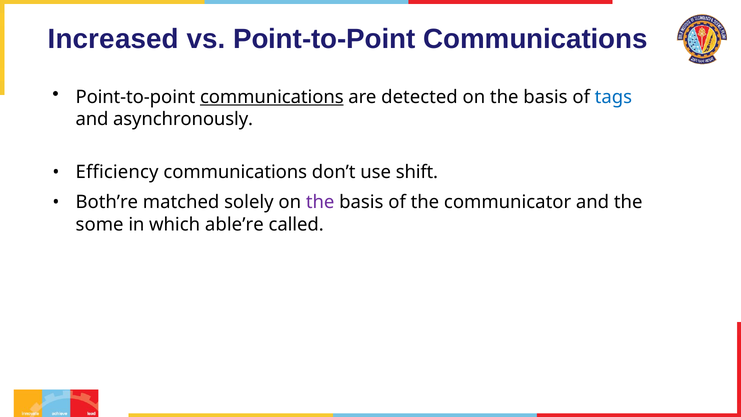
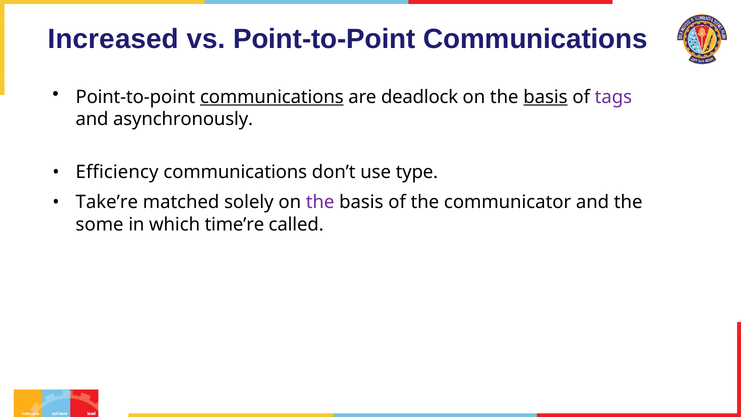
detected: detected -> deadlock (420, 97)
basis underline: none -> present (545, 97)
tags colour: blue -> purple (613, 97)
shift: shift -> type (417, 172)
Both’re: Both’re -> Take’re (107, 202)
able’re: able’re -> time’re (234, 224)
